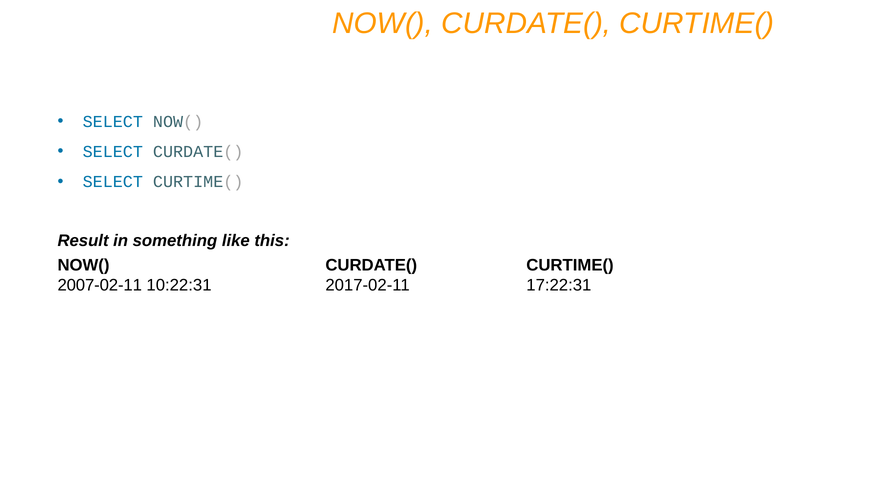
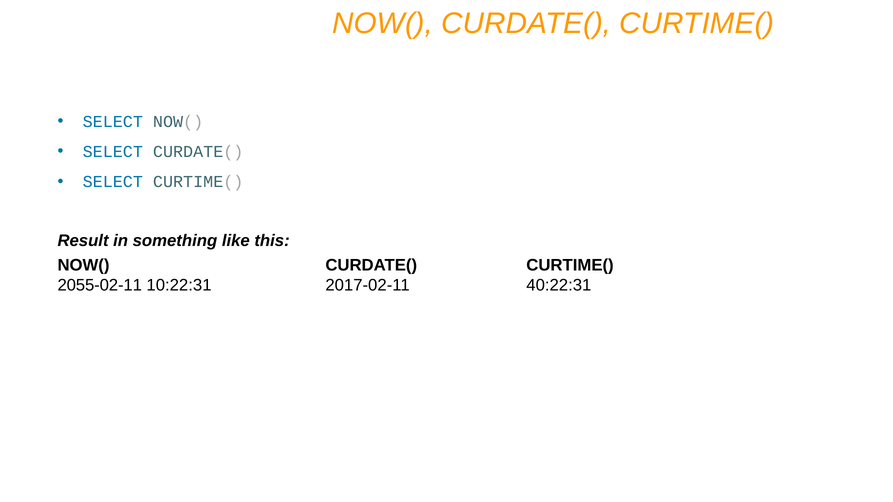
2007-02-11: 2007-02-11 -> 2055-02-11 (100, 286)
17:22:31: 17:22:31 -> 40:22:31 (559, 286)
